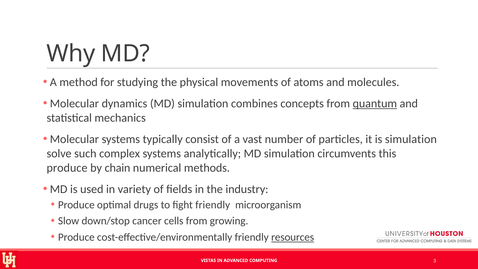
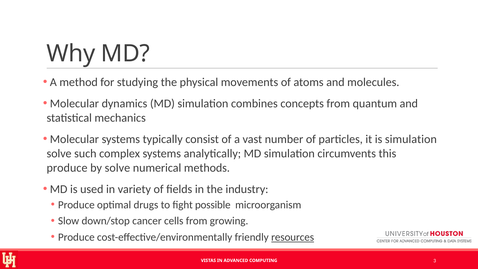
quantum underline: present -> none (375, 103)
by chain: chain -> solve (117, 168)
fight friendly: friendly -> possible (213, 205)
